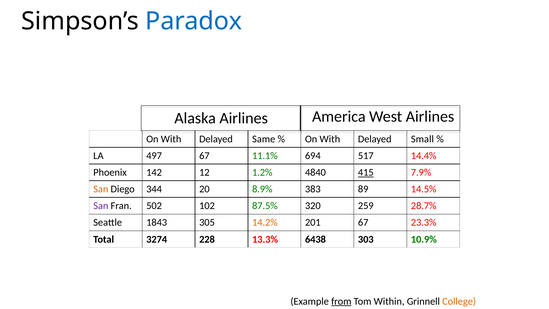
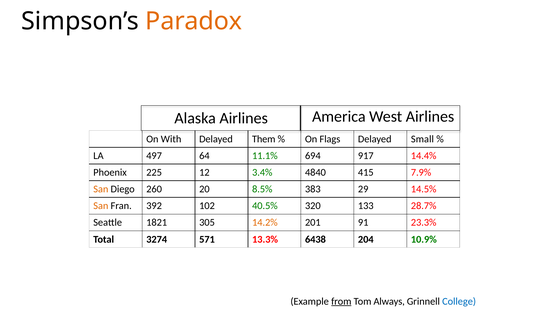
Paradox colour: blue -> orange (194, 21)
Same: Same -> Them (264, 139)
With: With -> Flags (330, 139)
497 67: 67 -> 64 (204, 156)
517: 517 -> 917 (366, 156)
142: 142 -> 225 (154, 172)
1.2%: 1.2% -> 3.4% (262, 172)
415 underline: present -> none (366, 172)
344: 344 -> 260 (154, 189)
8.9%: 8.9% -> 8.5% (262, 189)
89: 89 -> 29 (363, 189)
San colour: purple -> orange (101, 206)
502: 502 -> 392 (154, 206)
87.5%: 87.5% -> 40.5% (265, 206)
259: 259 -> 133 (366, 206)
1843: 1843 -> 1821 (157, 222)
201 67: 67 -> 91 (363, 222)
228: 228 -> 571 (207, 239)
303: 303 -> 204 (366, 239)
Within: Within -> Always (389, 301)
College colour: orange -> blue (459, 301)
